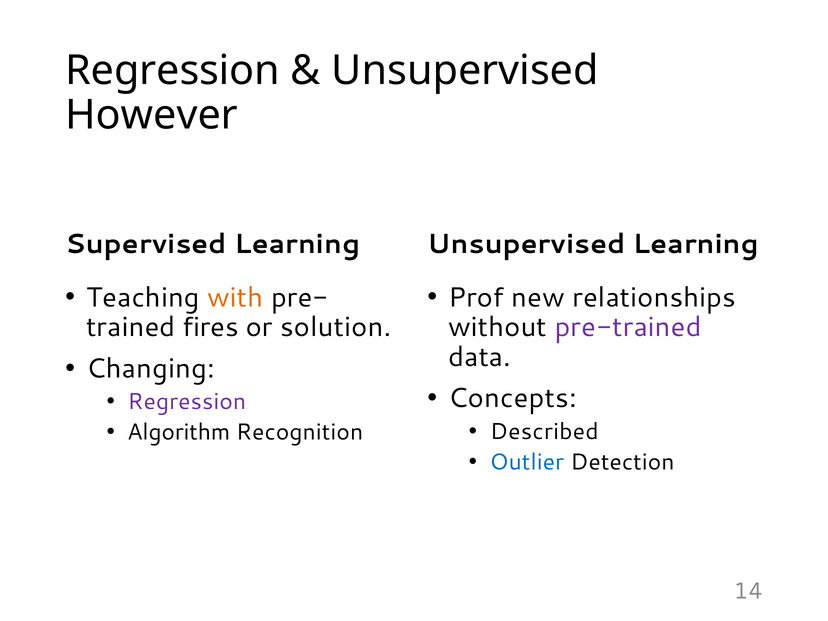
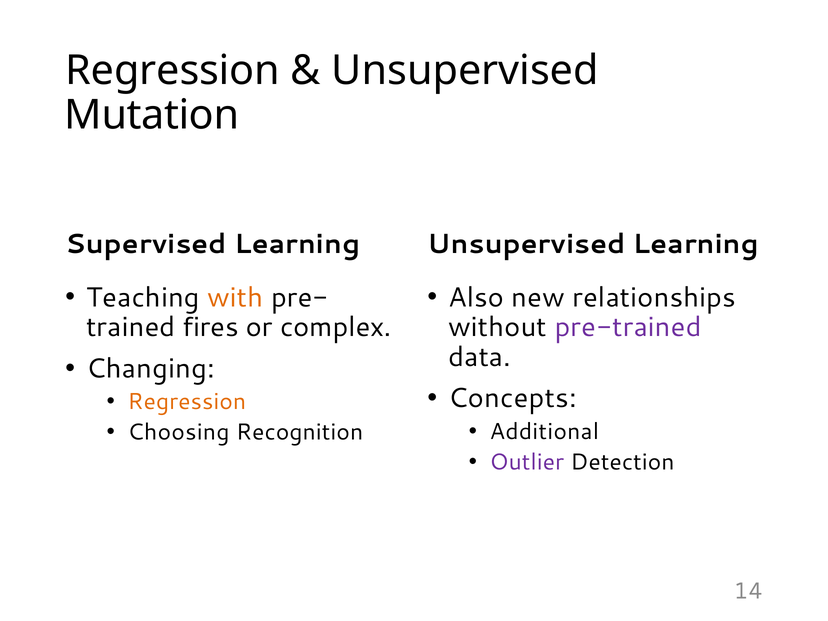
However: However -> Mutation (152, 115)
Prof: Prof -> Also (476, 297)
solution: solution -> complex (336, 327)
Regression colour: purple -> orange (187, 402)
Described: Described -> Additional (544, 431)
Algorithm: Algorithm -> Choosing (178, 432)
Outlier colour: blue -> purple (527, 462)
